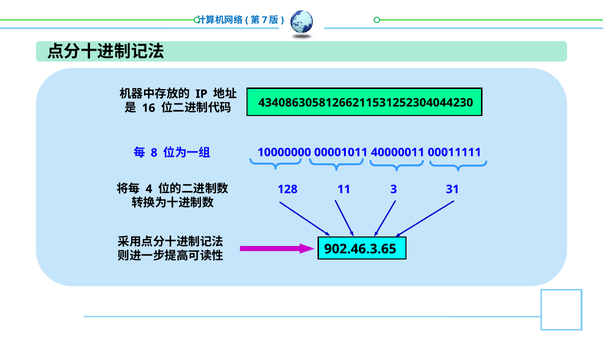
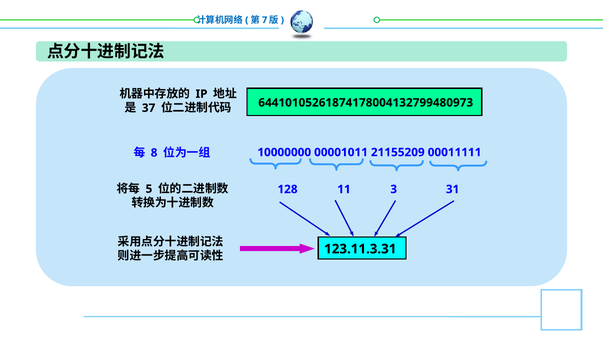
43408630581266211531252304044230: 43408630581266211531252304044230 -> 64410105261874178004132799480973 (366, 103)
16: 16 -> 37 (149, 108)
40000011: 40000011 -> 21155209 (398, 152)
4: 4 -> 5 (149, 189)
902.46.3.65: 902.46.3.65 -> 123.11.3.31 (360, 249)
